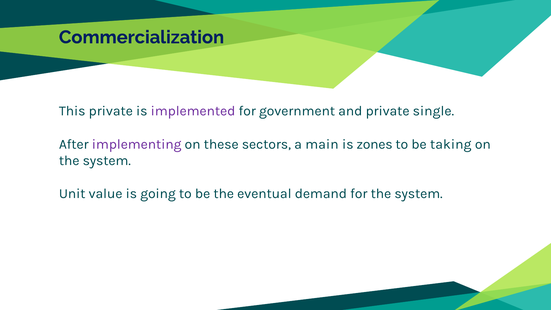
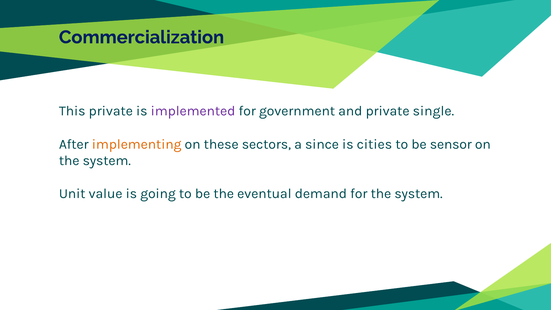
implementing colour: purple -> orange (137, 144)
main: main -> since (322, 144)
zones: zones -> cities (374, 144)
taking: taking -> sensor (451, 144)
